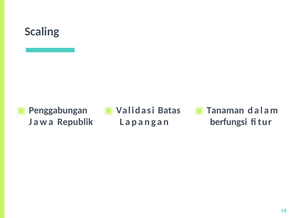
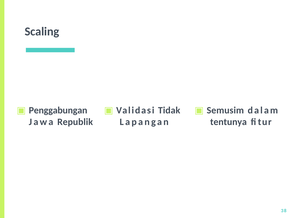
Batas: Batas -> Tidak (169, 111)
Tanaman: Tanaman -> Semusim (225, 111)
berfungsi: berfungsi -> tentunya (229, 122)
